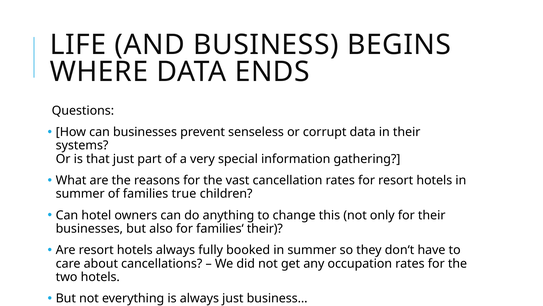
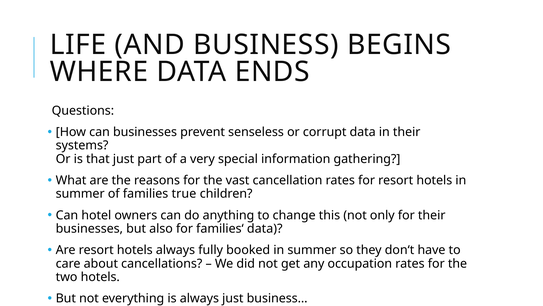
families‘ their: their -> data (265, 228)
